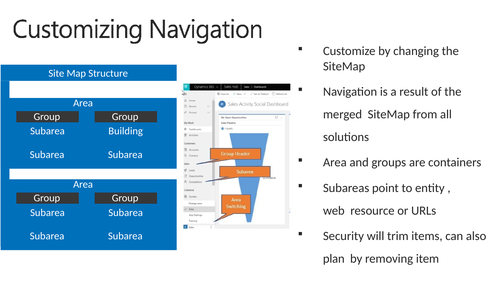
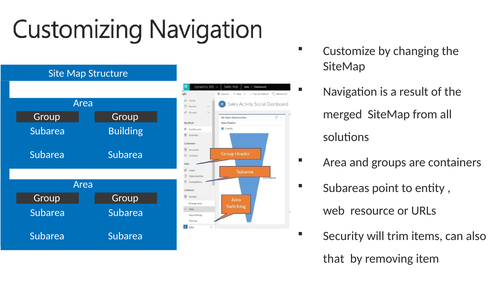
plan: plan -> that (334, 259)
